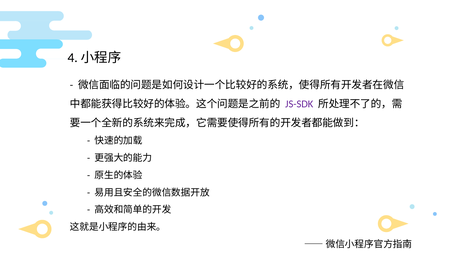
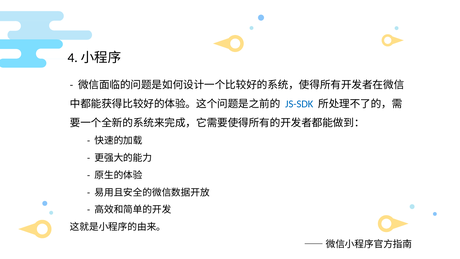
JS-SDK colour: purple -> blue (299, 104)
